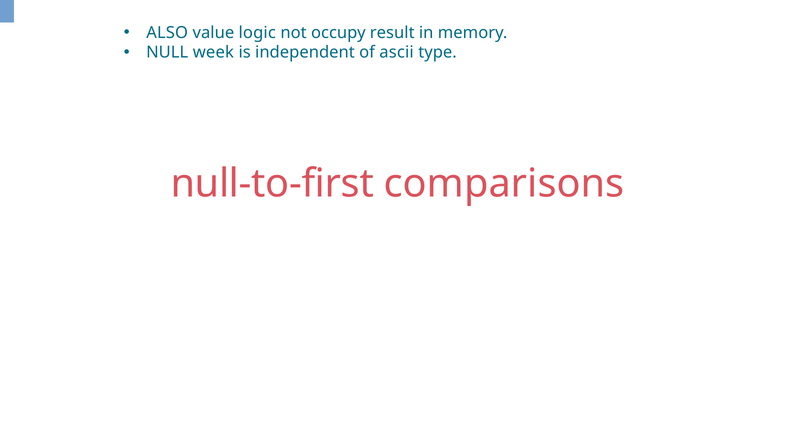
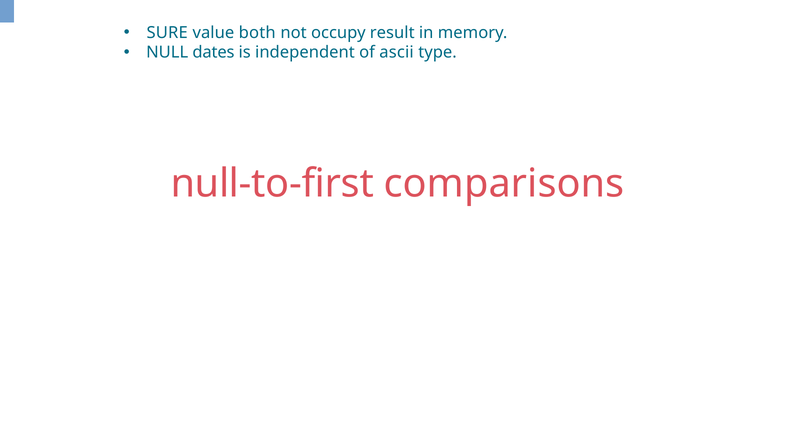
ALSO: ALSO -> SURE (167, 33)
logic: logic -> both (257, 33)
week: week -> dates (214, 53)
